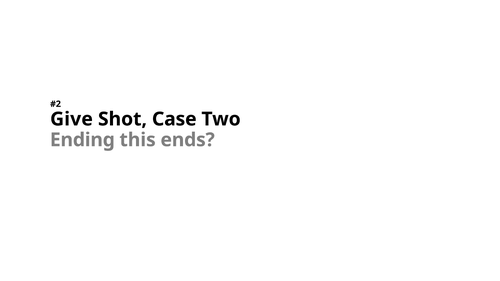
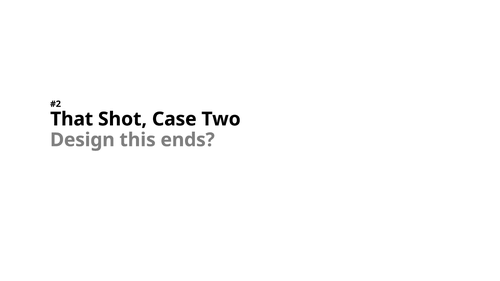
Give: Give -> That (72, 119)
Ending: Ending -> Design (82, 140)
